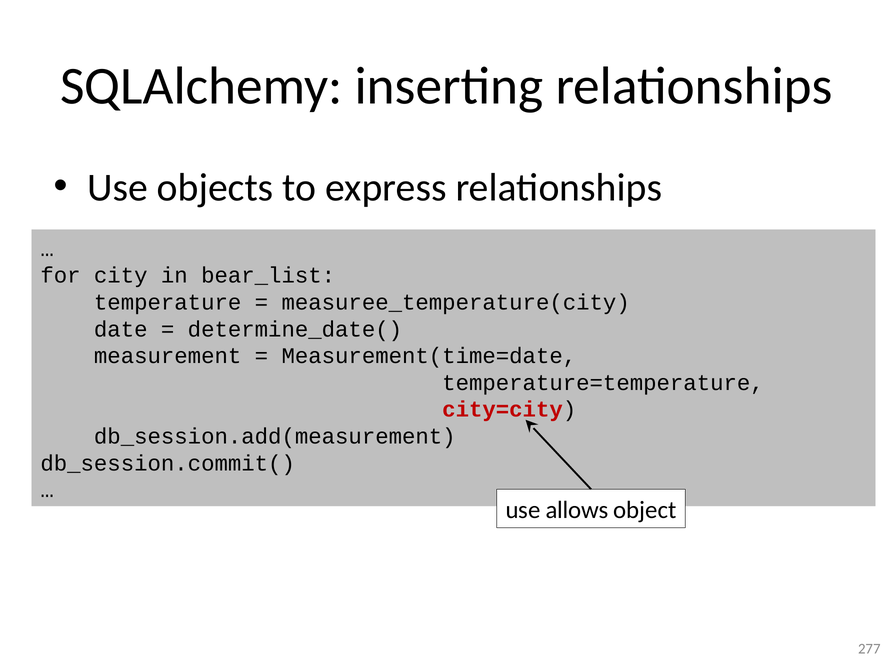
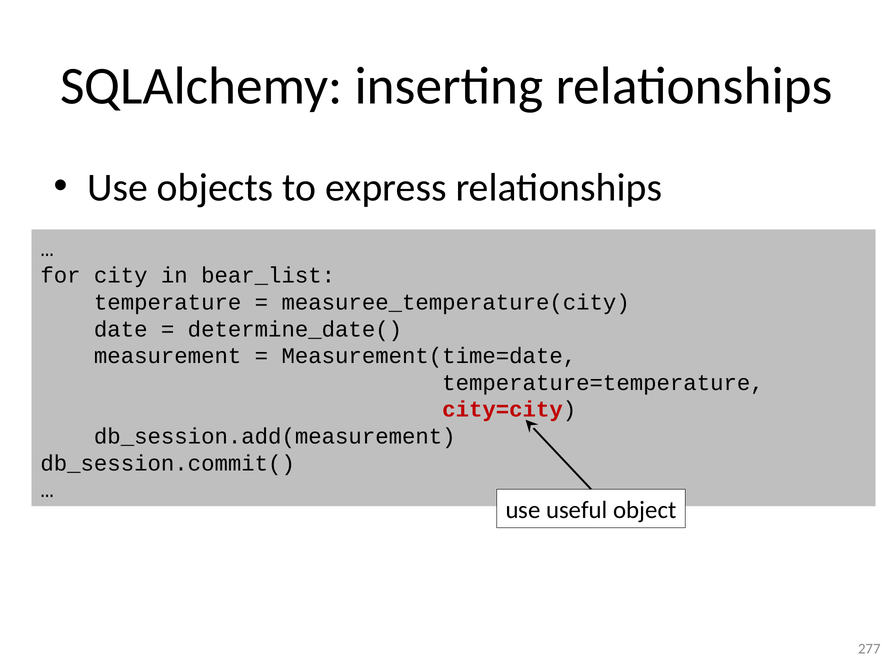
allows: allows -> useful (577, 510)
